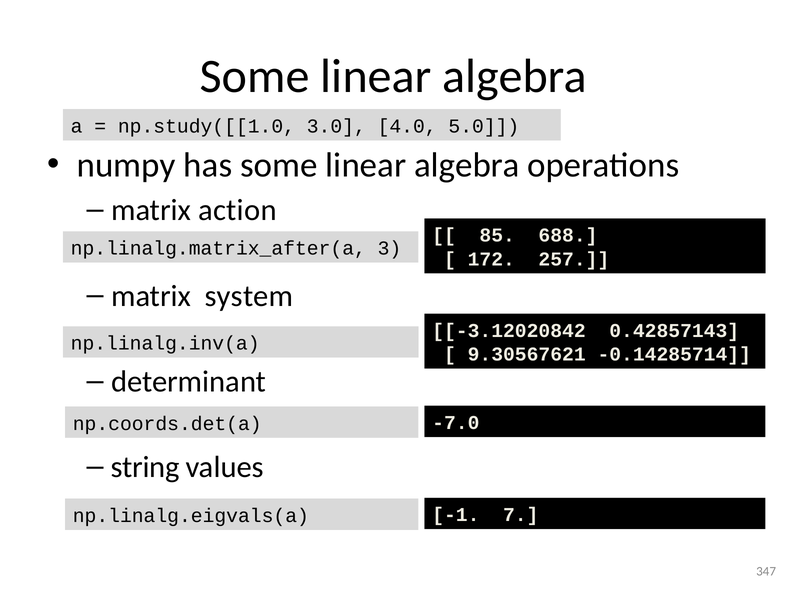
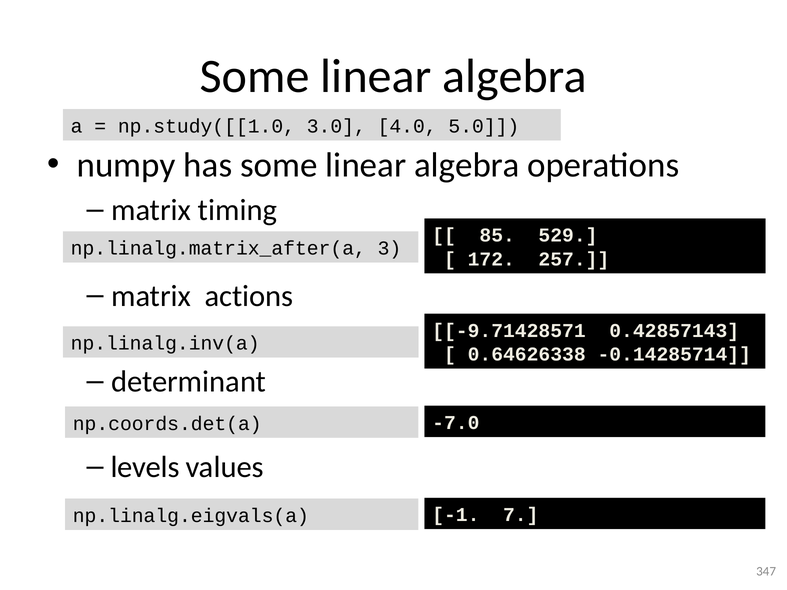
action: action -> timing (238, 210)
688: 688 -> 529 (568, 236)
system: system -> actions (249, 296)
-3.12020842: -3.12020842 -> -9.71428571 (509, 331)
9.30567621: 9.30567621 -> 0.64626338 (527, 355)
string: string -> levels (145, 468)
